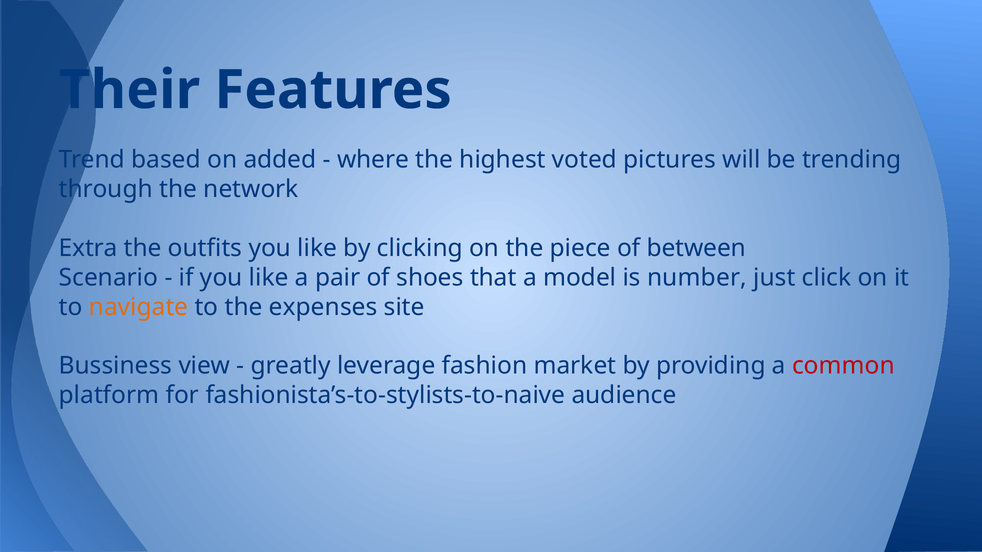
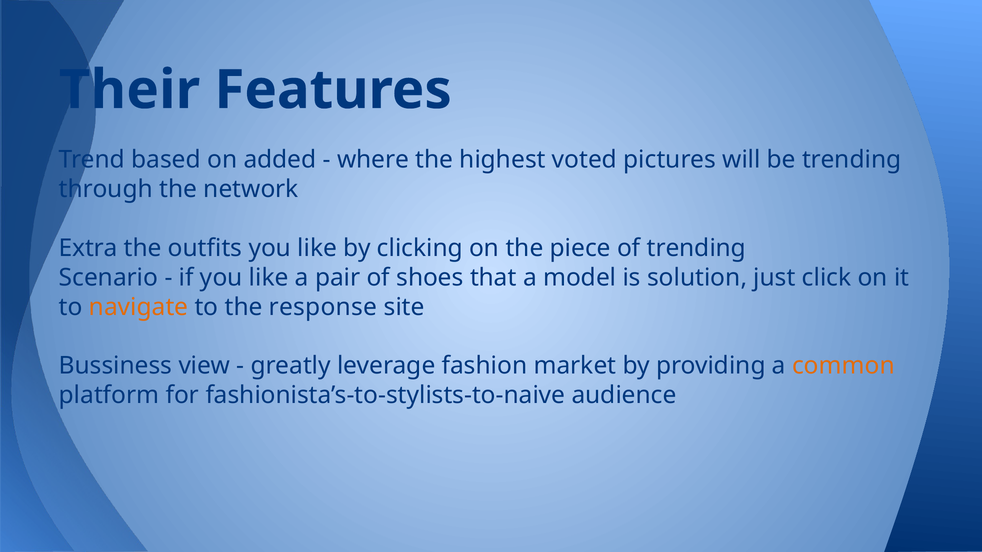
of between: between -> trending (696, 248)
number: number -> solution (697, 278)
expenses: expenses -> response (323, 307)
common colour: red -> orange (843, 366)
